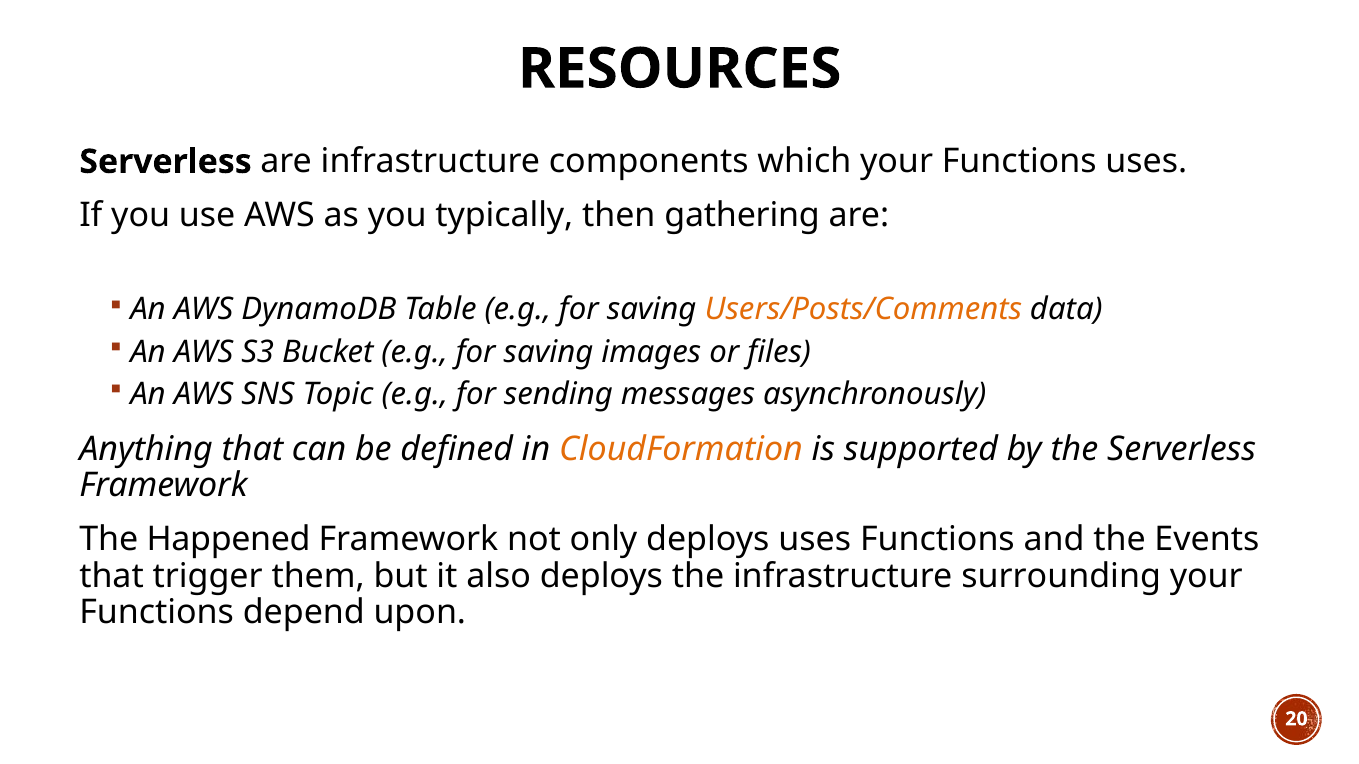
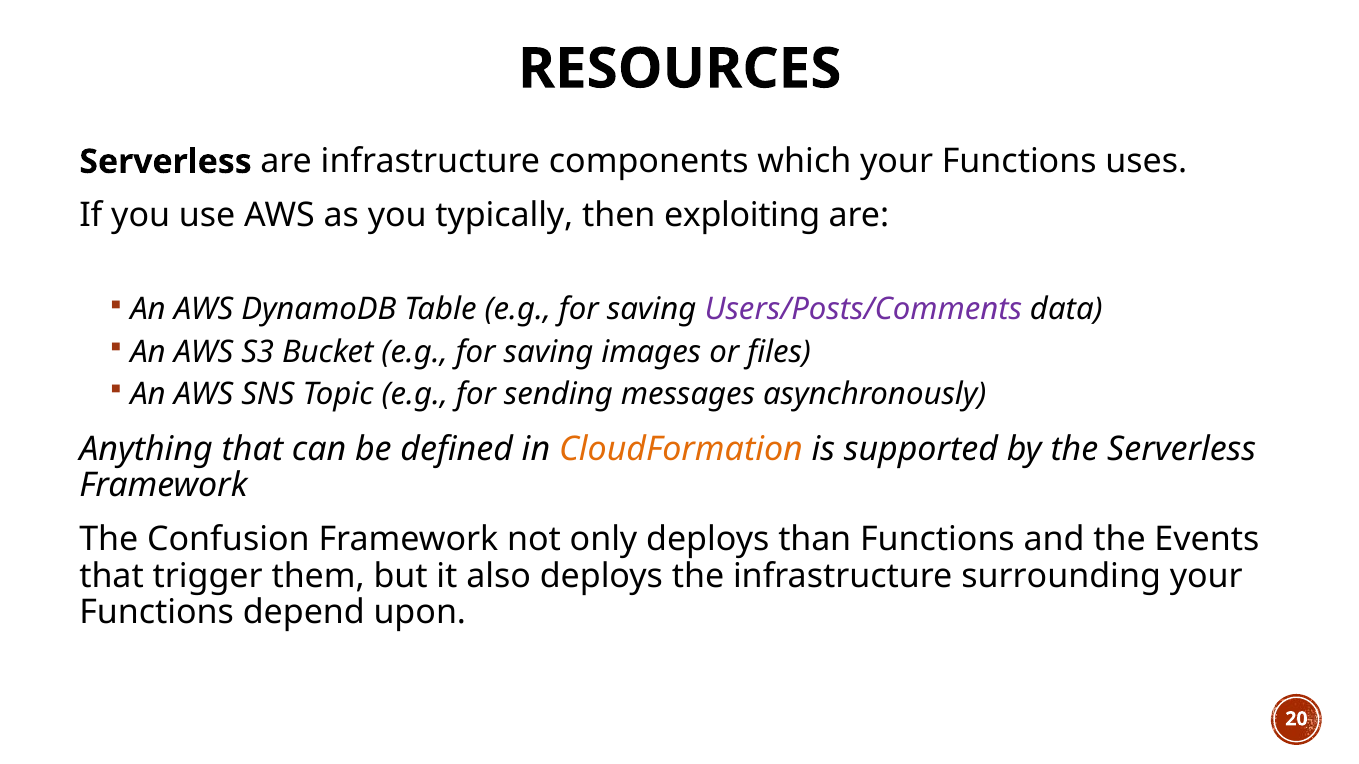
gathering: gathering -> exploiting (742, 215)
Users/Posts/Comments colour: orange -> purple (863, 310)
Happened: Happened -> Confusion (228, 539)
deploys uses: uses -> than (815, 539)
